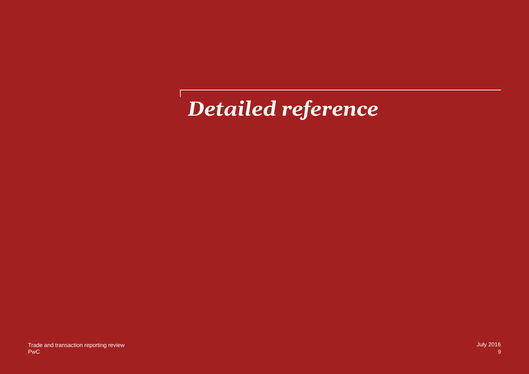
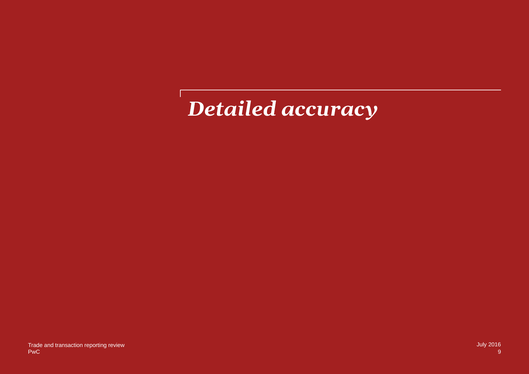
reference: reference -> accuracy (330, 109)
